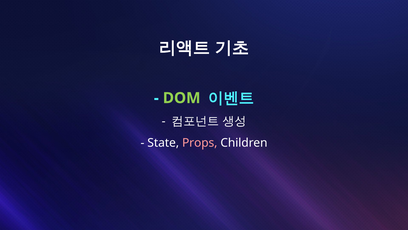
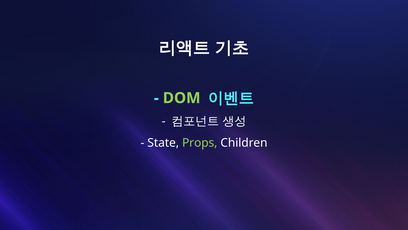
Props colour: pink -> light green (200, 142)
